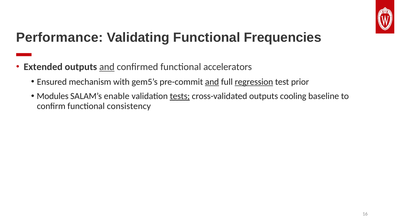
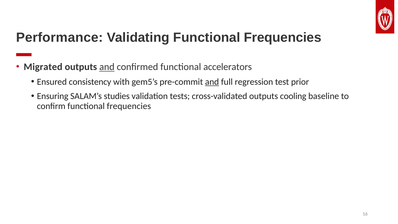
Extended: Extended -> Migrated (43, 67)
mechanism: mechanism -> consistency (90, 82)
regression underline: present -> none (254, 82)
Modules: Modules -> Ensuring (53, 96)
enable: enable -> studies (117, 96)
tests underline: present -> none (180, 96)
confirm functional consistency: consistency -> frequencies (129, 106)
